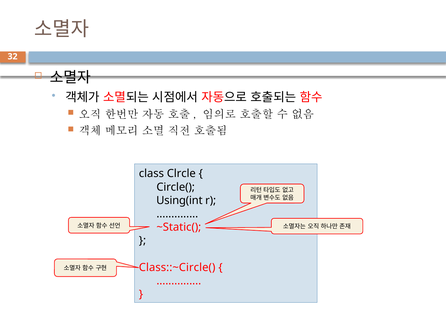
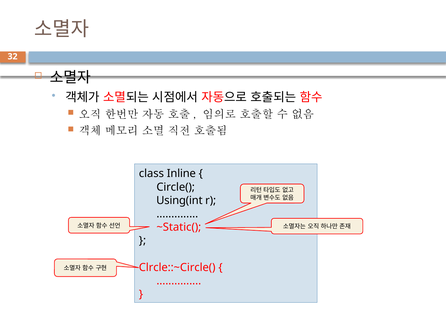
Clrcle: Clrcle -> Inline (181, 173)
Class::~Circle(: Class::~Circle( -> Clrcle::~Circle( (177, 267)
